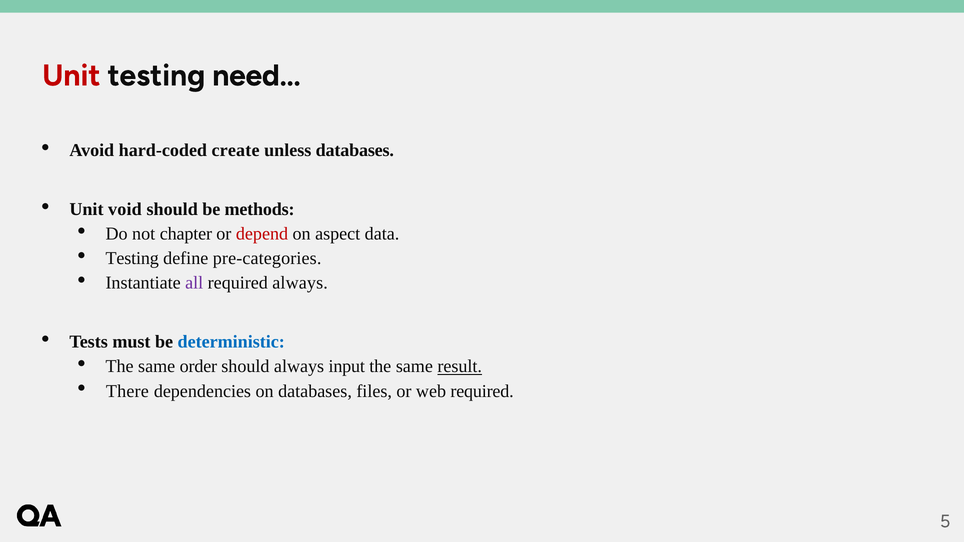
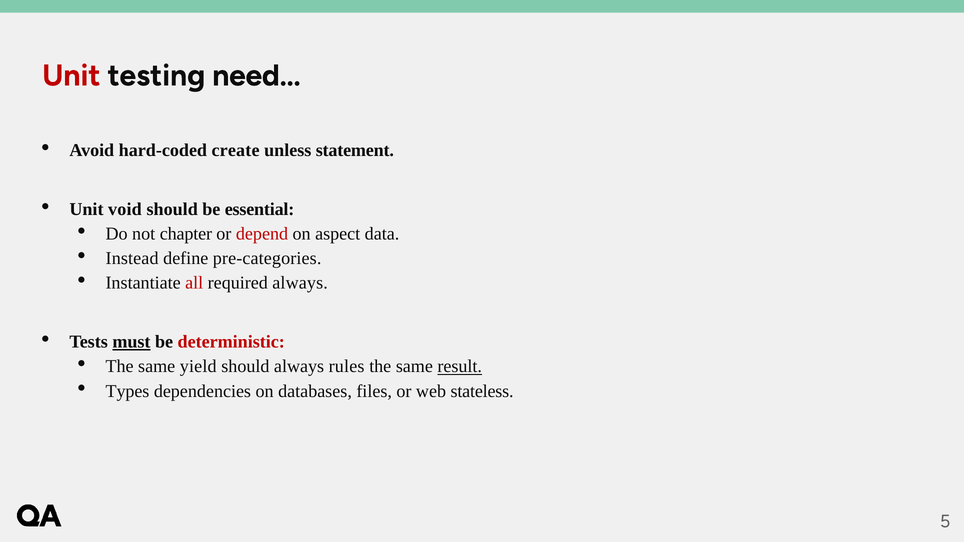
unless databases: databases -> statement (355, 150)
methods: methods -> essential (260, 209)
Testing: Testing -> Instead (132, 258)
all colour: purple -> red (194, 283)
must underline: none -> present (131, 342)
deterministic colour: blue -> red (231, 342)
order: order -> yield (198, 367)
input: input -> rules (347, 367)
There: There -> Types (127, 391)
web required: required -> stateless (482, 391)
